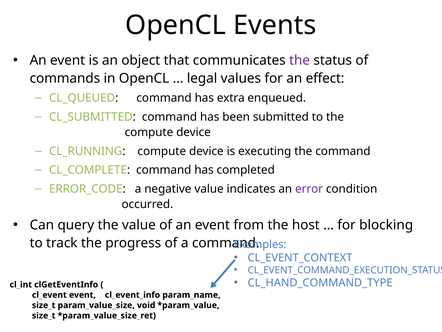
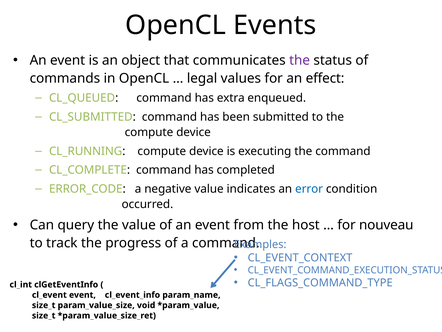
error colour: purple -> blue (309, 189)
blocking: blocking -> nouveau (386, 225)
CL_HAND_COMMAND_TYPE: CL_HAND_COMMAND_TYPE -> CL_FLAGS_COMMAND_TYPE (320, 282)
